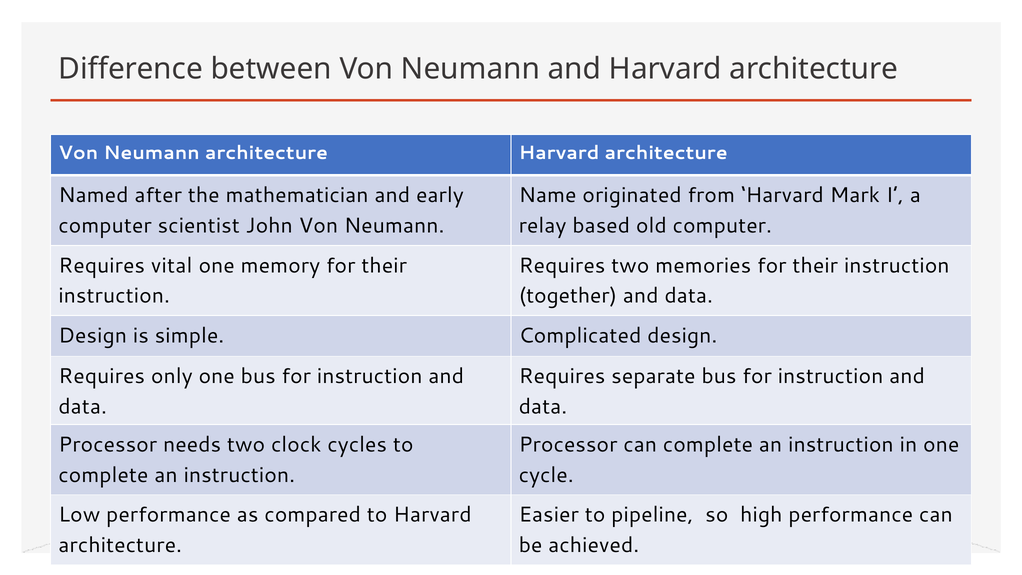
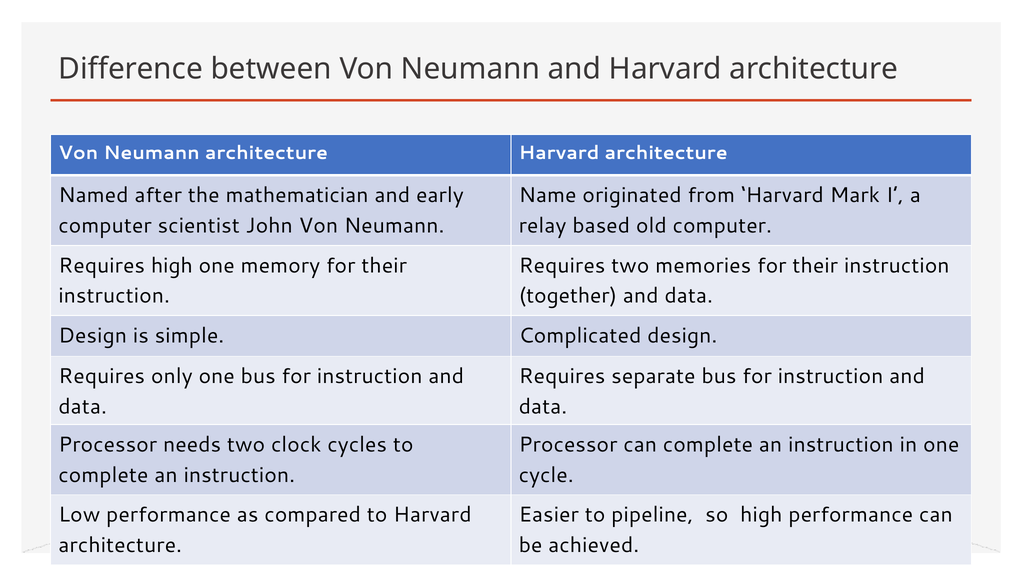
Requires vital: vital -> high (172, 266)
